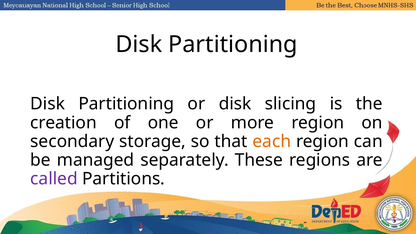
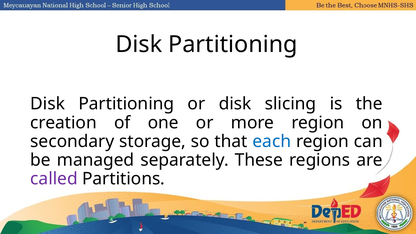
each colour: orange -> blue (272, 141)
